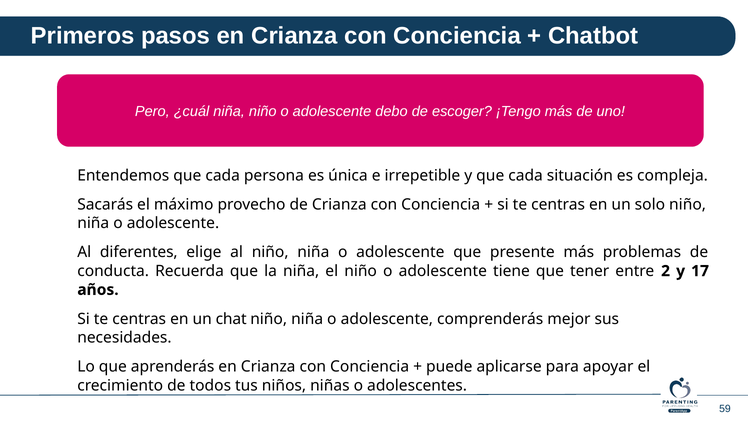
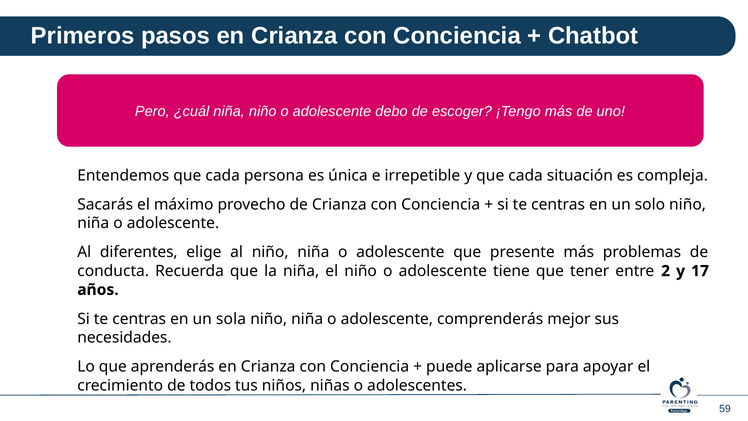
chat: chat -> sola (231, 319)
